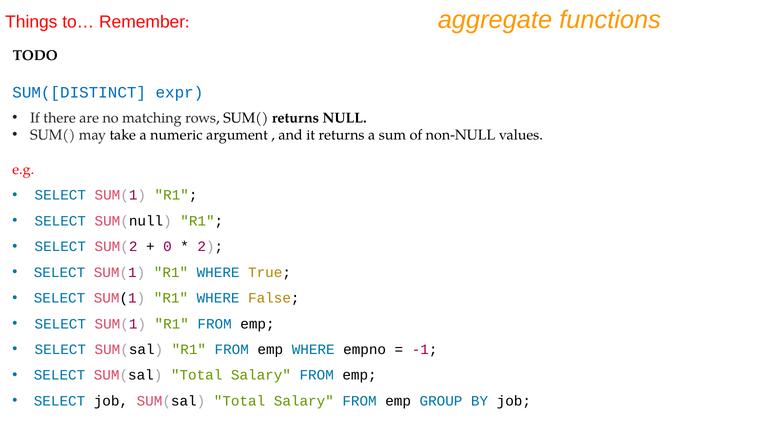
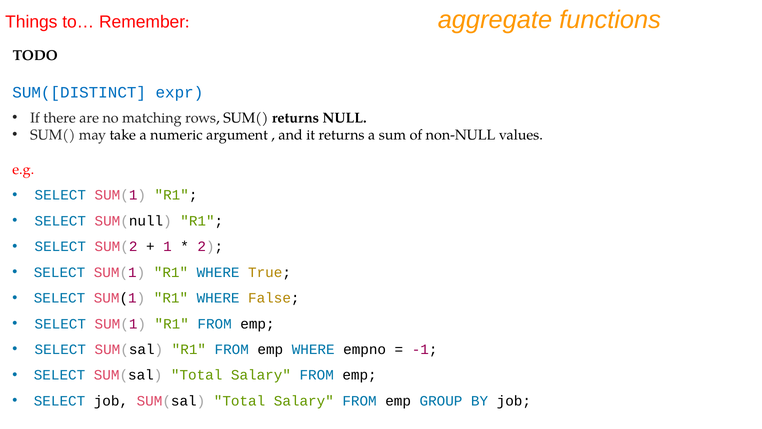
0: 0 -> 1 (167, 246)
